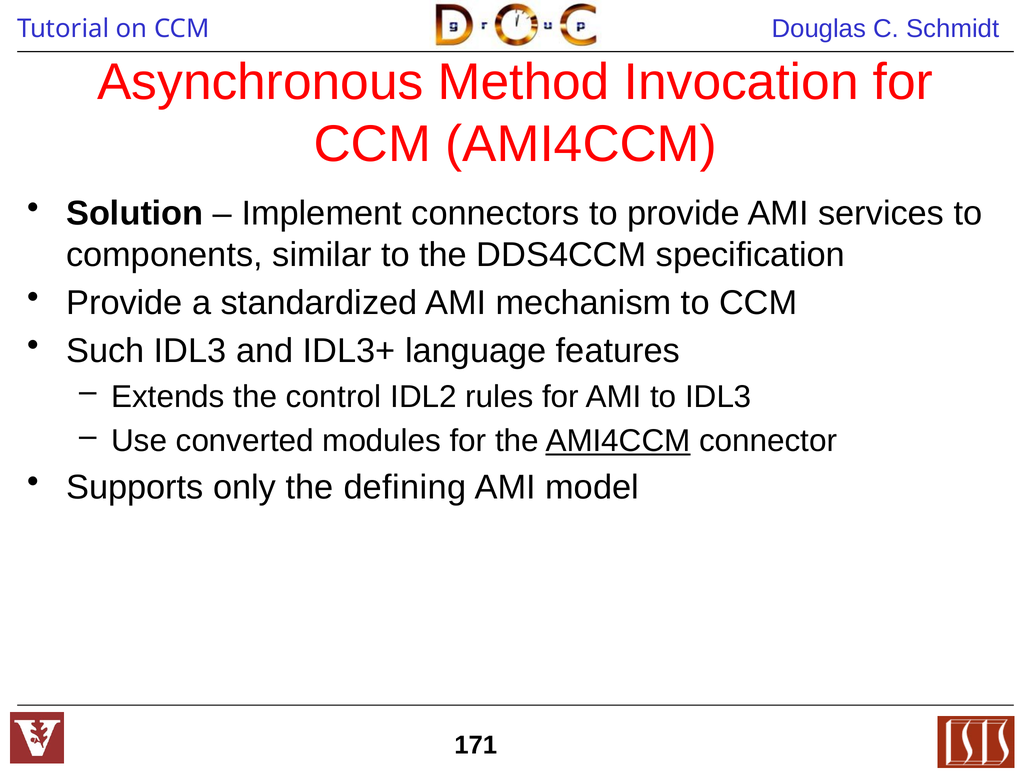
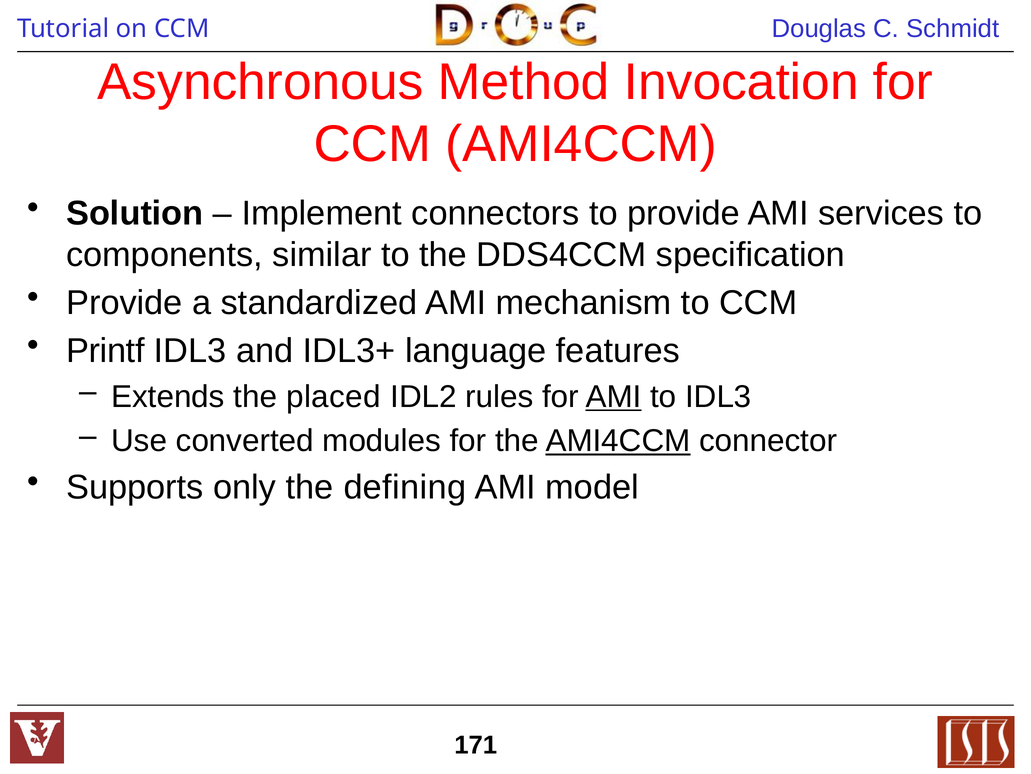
Such: Such -> Printf (105, 351)
control: control -> placed (334, 396)
AMI underline: none -> present (614, 396)
